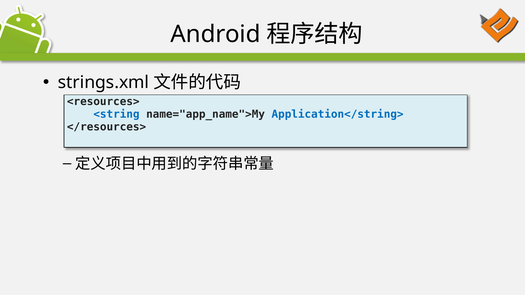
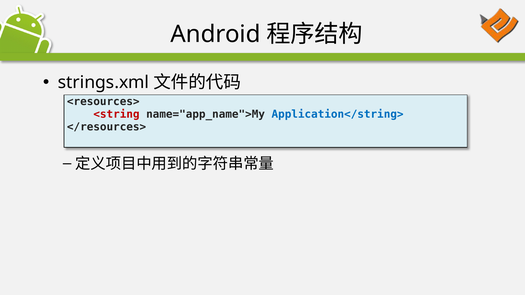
<string colour: blue -> red (116, 114)
